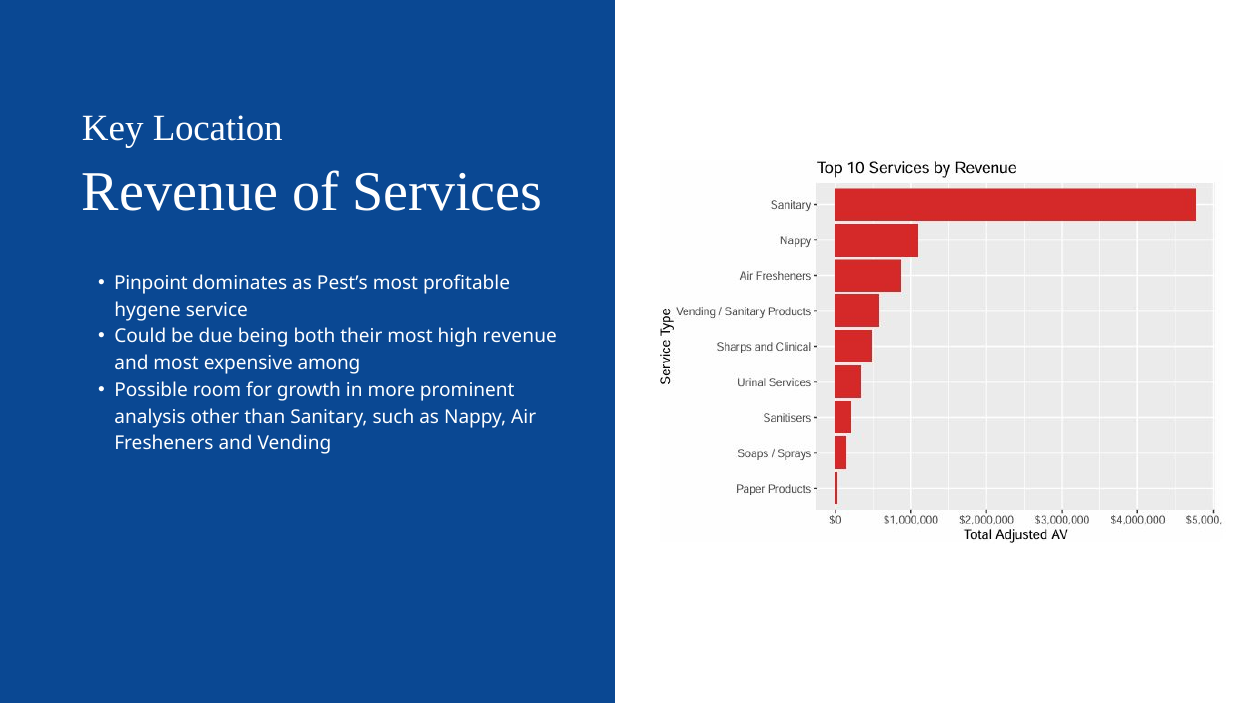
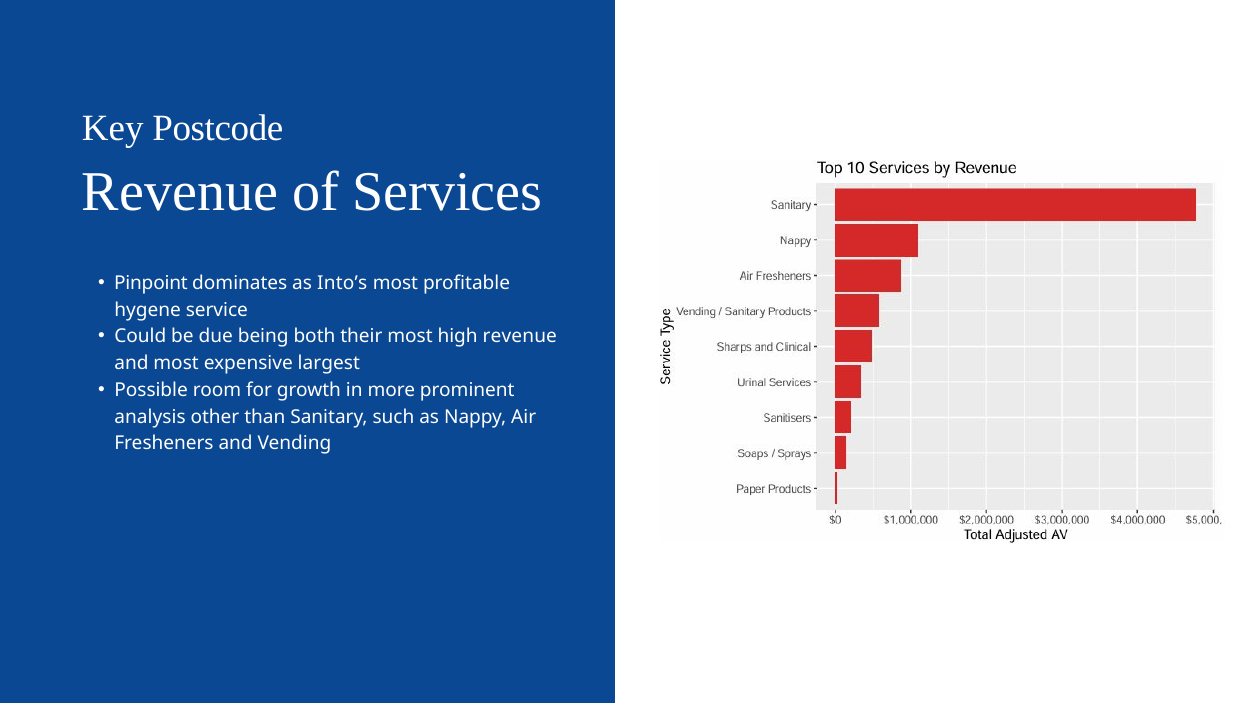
Location: Location -> Postcode (218, 128)
Pest’s: Pest’s -> Into’s (342, 283)
among: among -> largest (329, 363)
